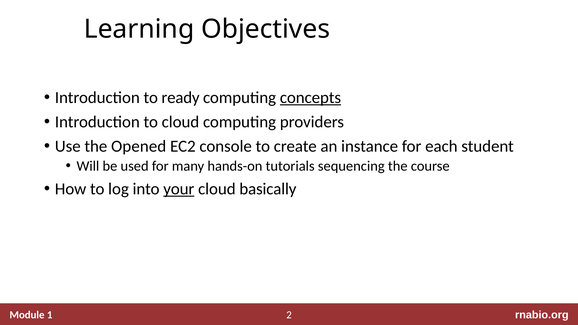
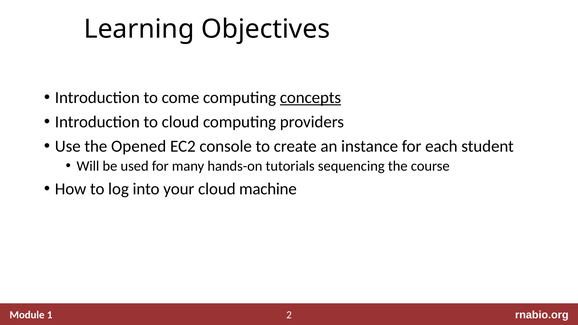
ready: ready -> come (181, 98)
your underline: present -> none (179, 189)
basically: basically -> machine (268, 189)
